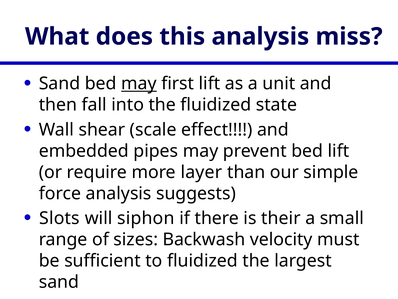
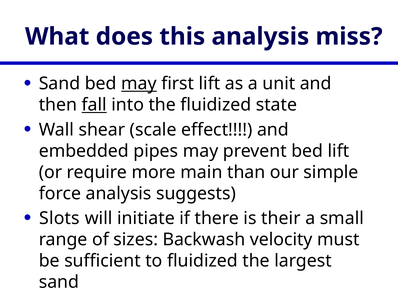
fall underline: none -> present (94, 105)
layer: layer -> main (201, 172)
siphon: siphon -> initiate (146, 218)
